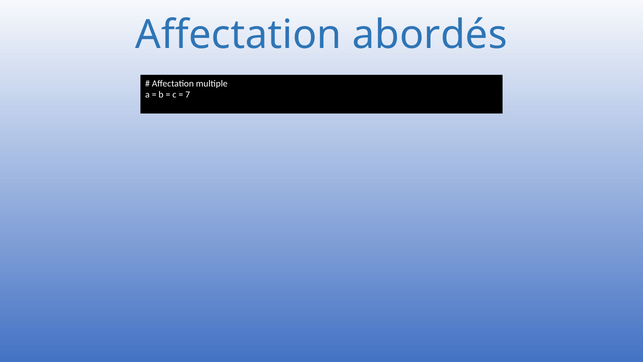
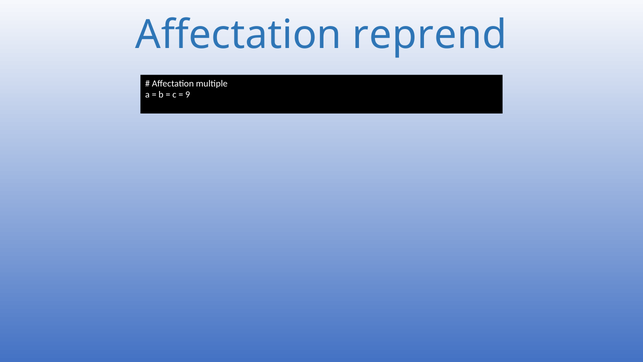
abordés: abordés -> reprend (430, 35)
7: 7 -> 9 (188, 95)
